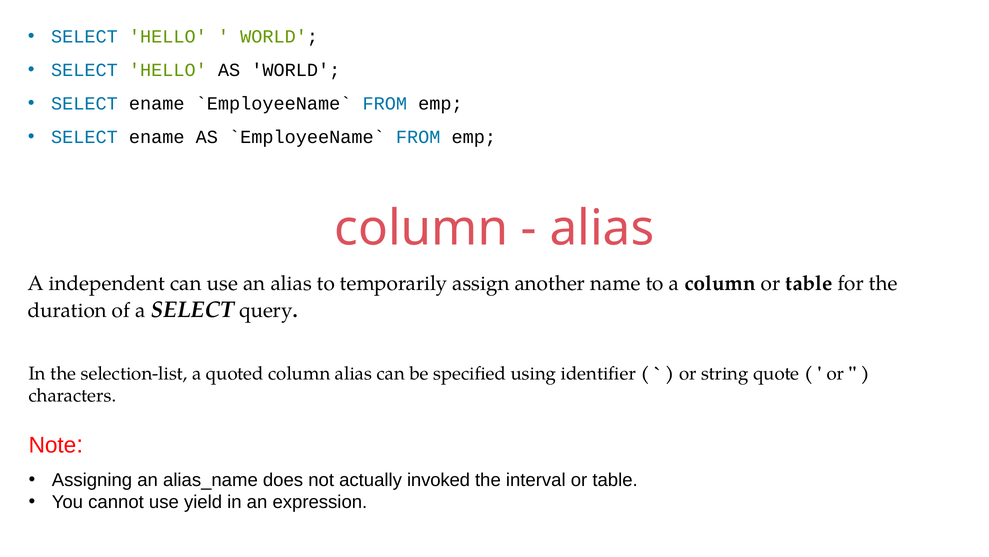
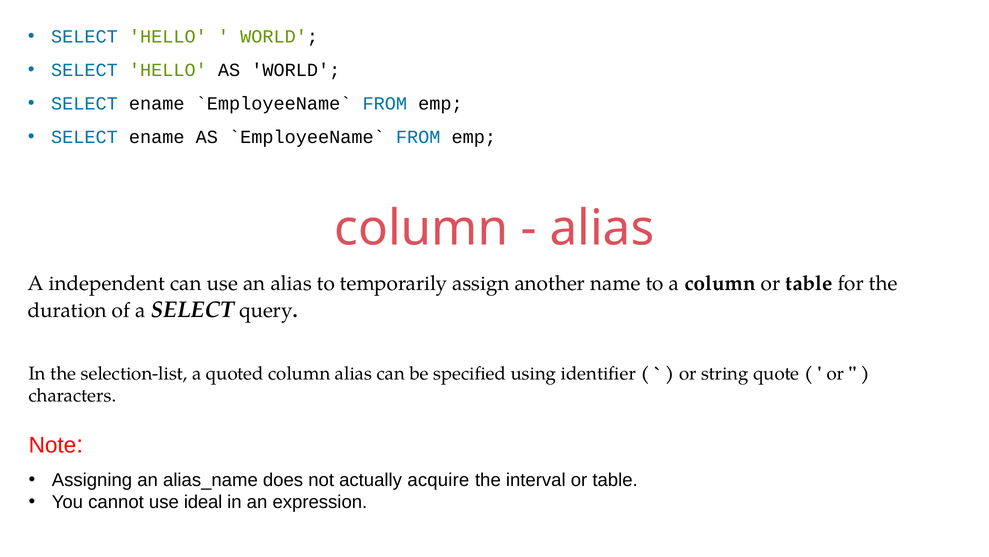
invoked: invoked -> acquire (438, 479)
yield: yield -> ideal (203, 502)
